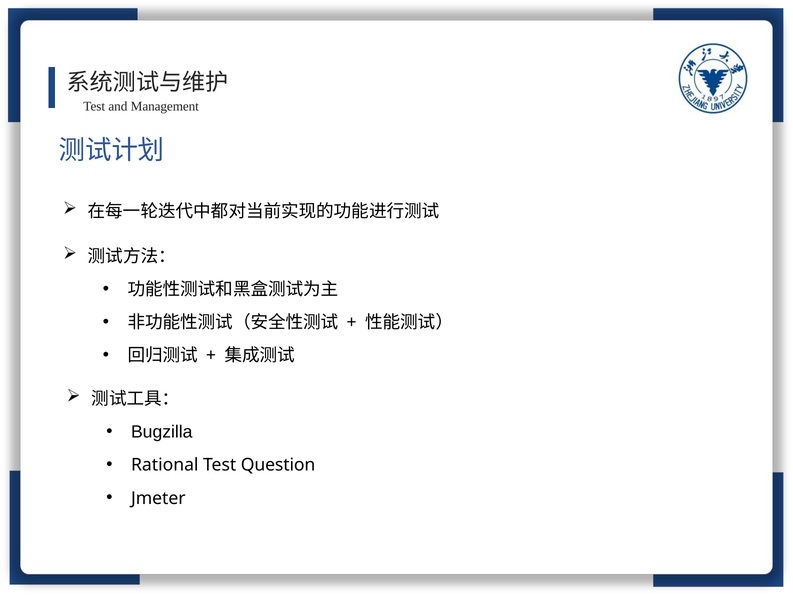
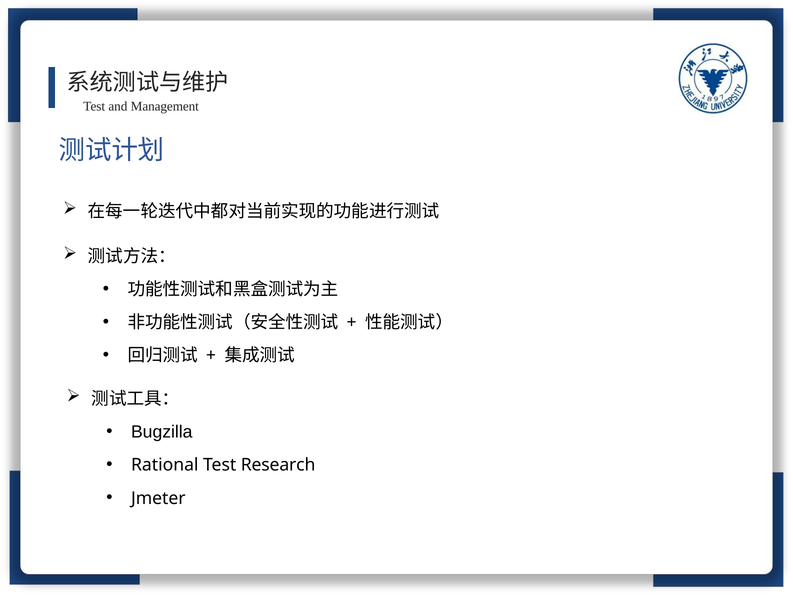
Question: Question -> Research (278, 465)
